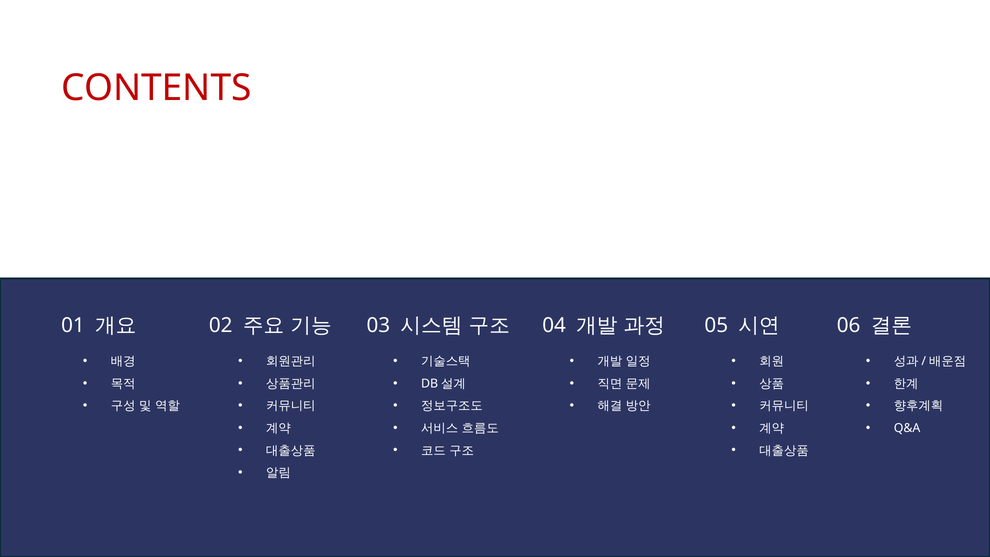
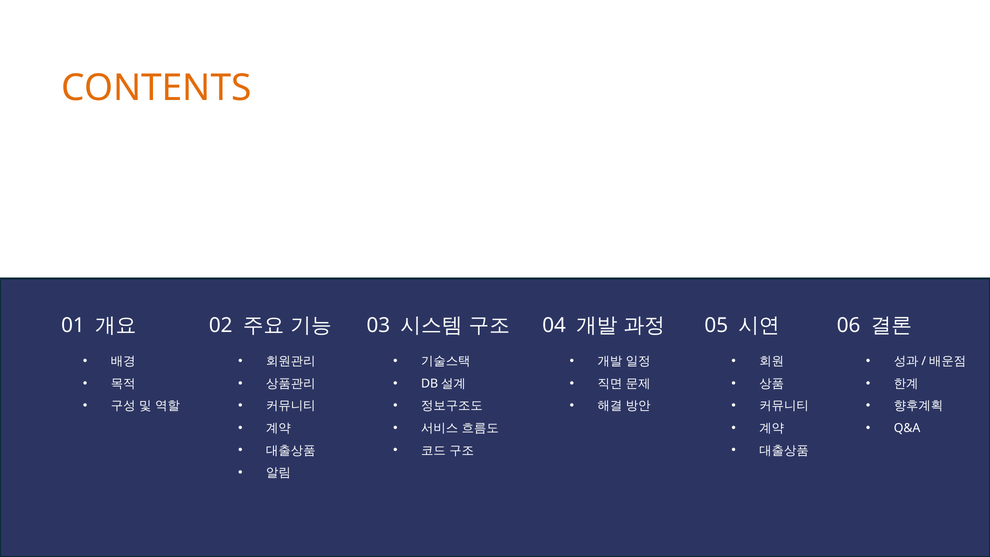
CONTENTS colour: red -> orange (156, 88)
